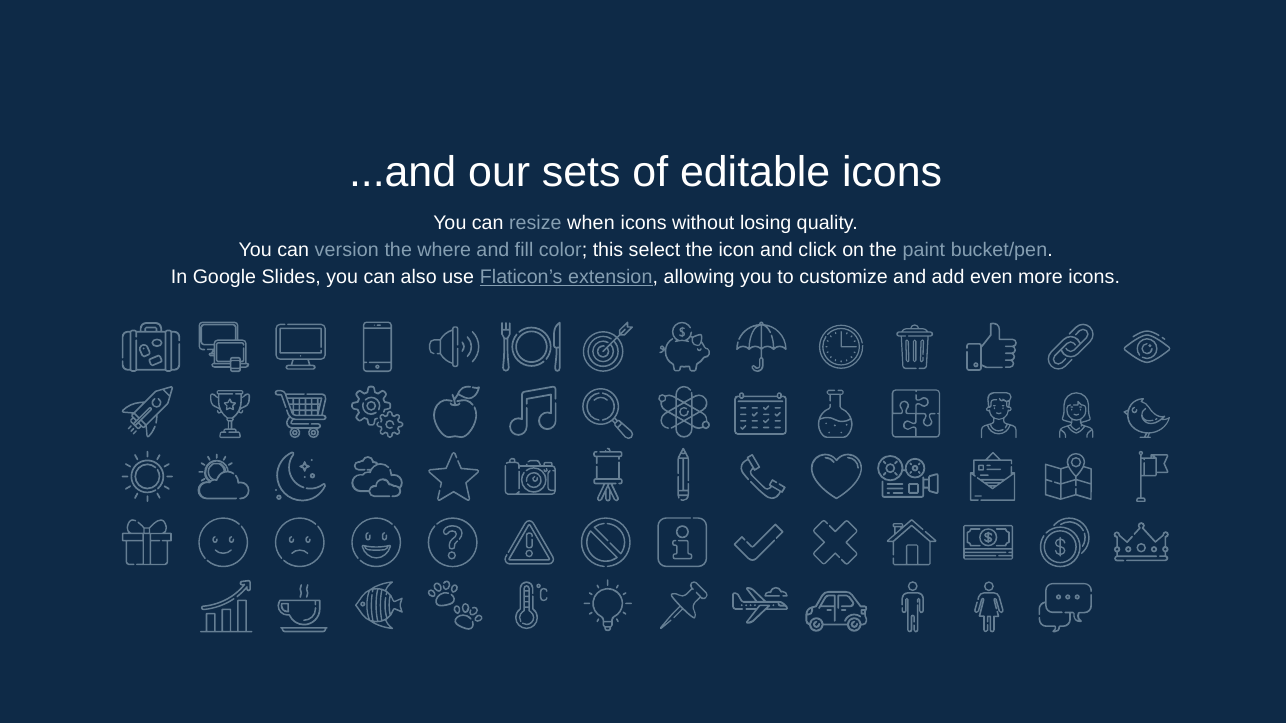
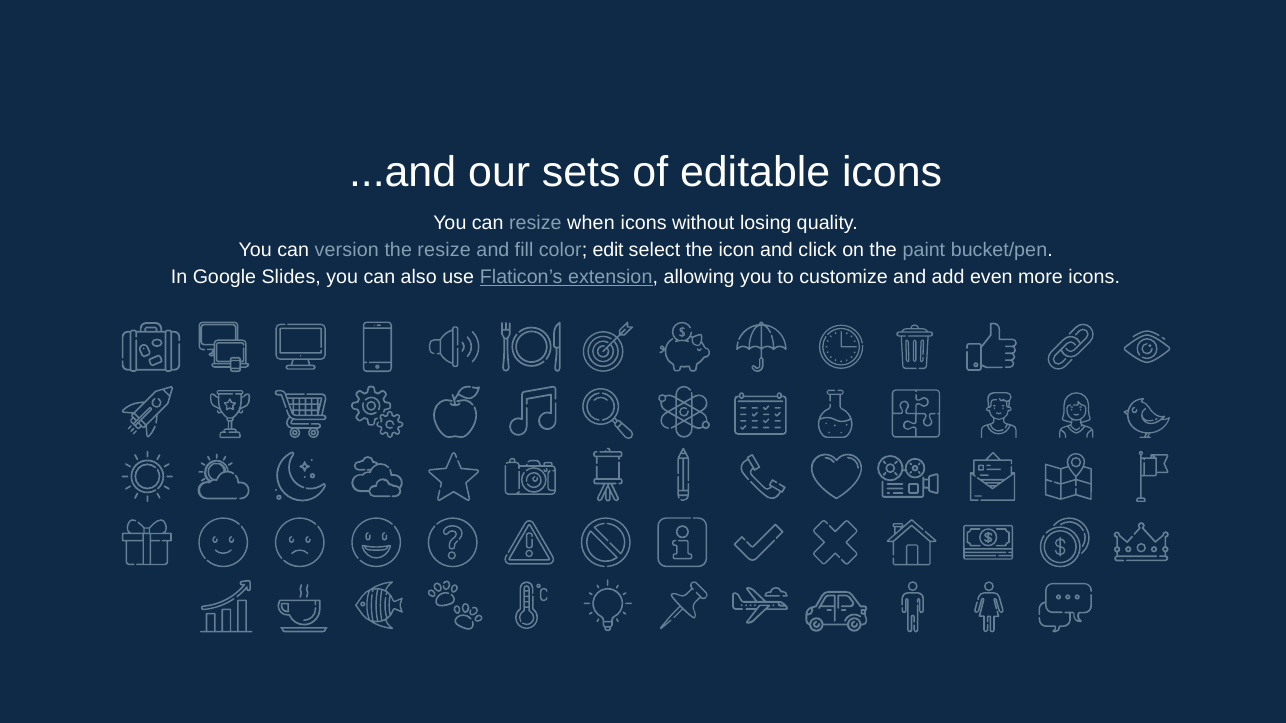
the where: where -> resize (444, 250)
this: this -> edit (608, 250)
